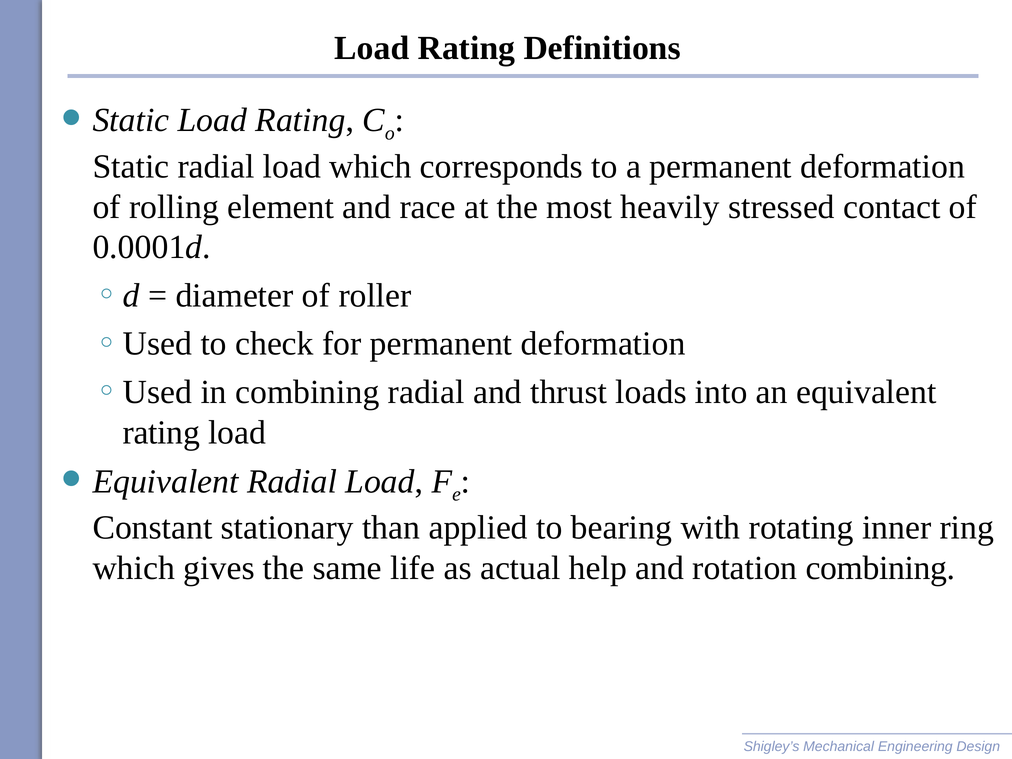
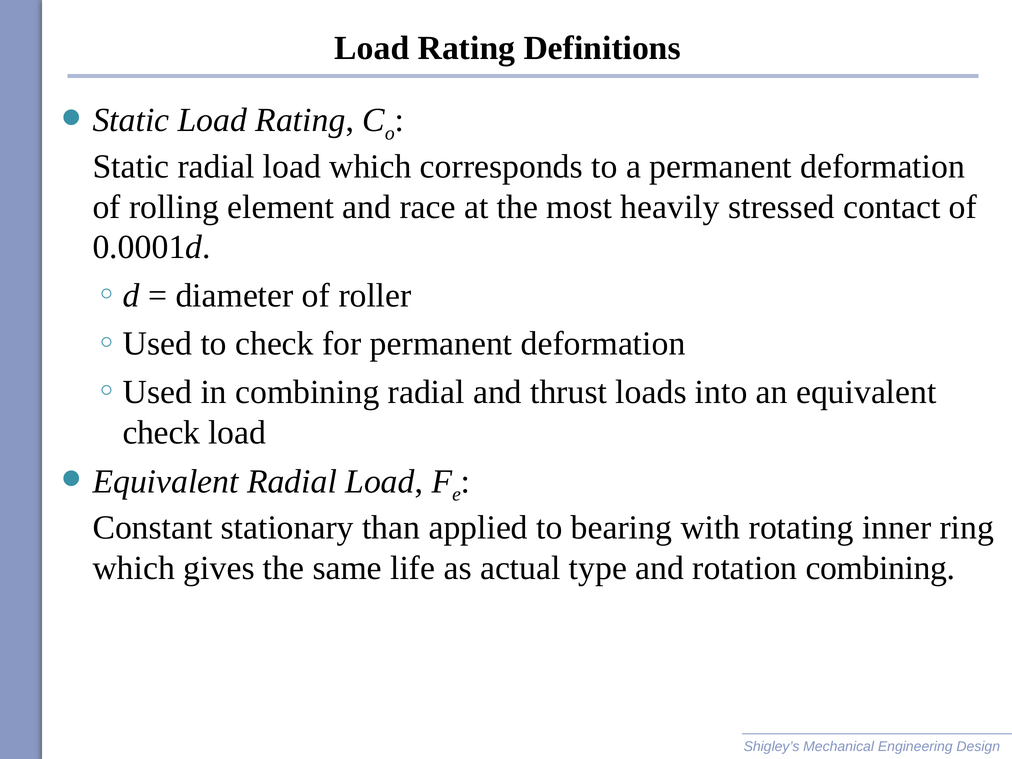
rating: rating -> check (161, 432)
help: help -> type (598, 568)
